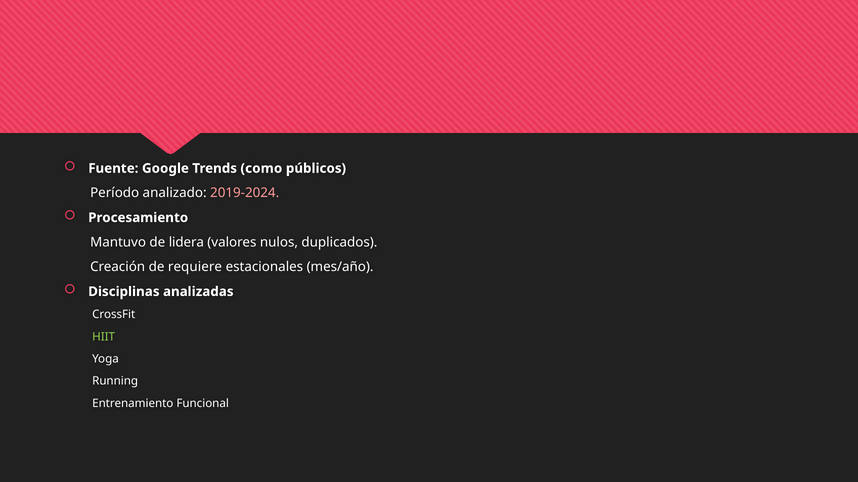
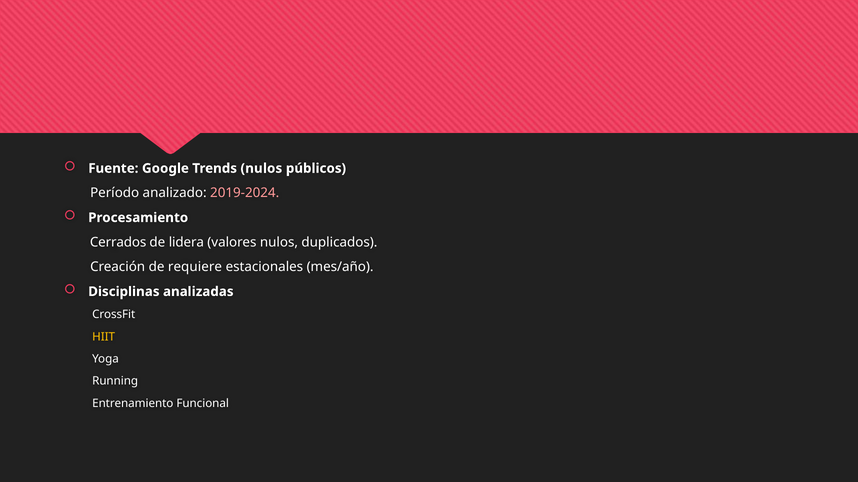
Trends como: como -> nulos (261, 169)
Mantuvo: Mantuvo -> Cerrados (118, 243)
HIIT colour: light green -> yellow (104, 337)
